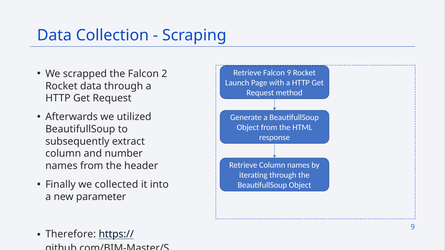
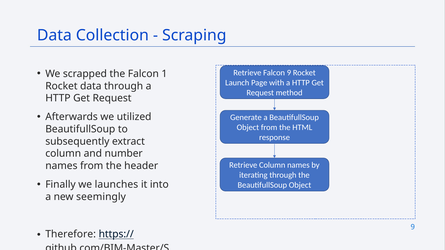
2: 2 -> 1 (164, 74)
collected: collected -> launches (116, 185)
parameter: parameter -> seemingly (101, 197)
